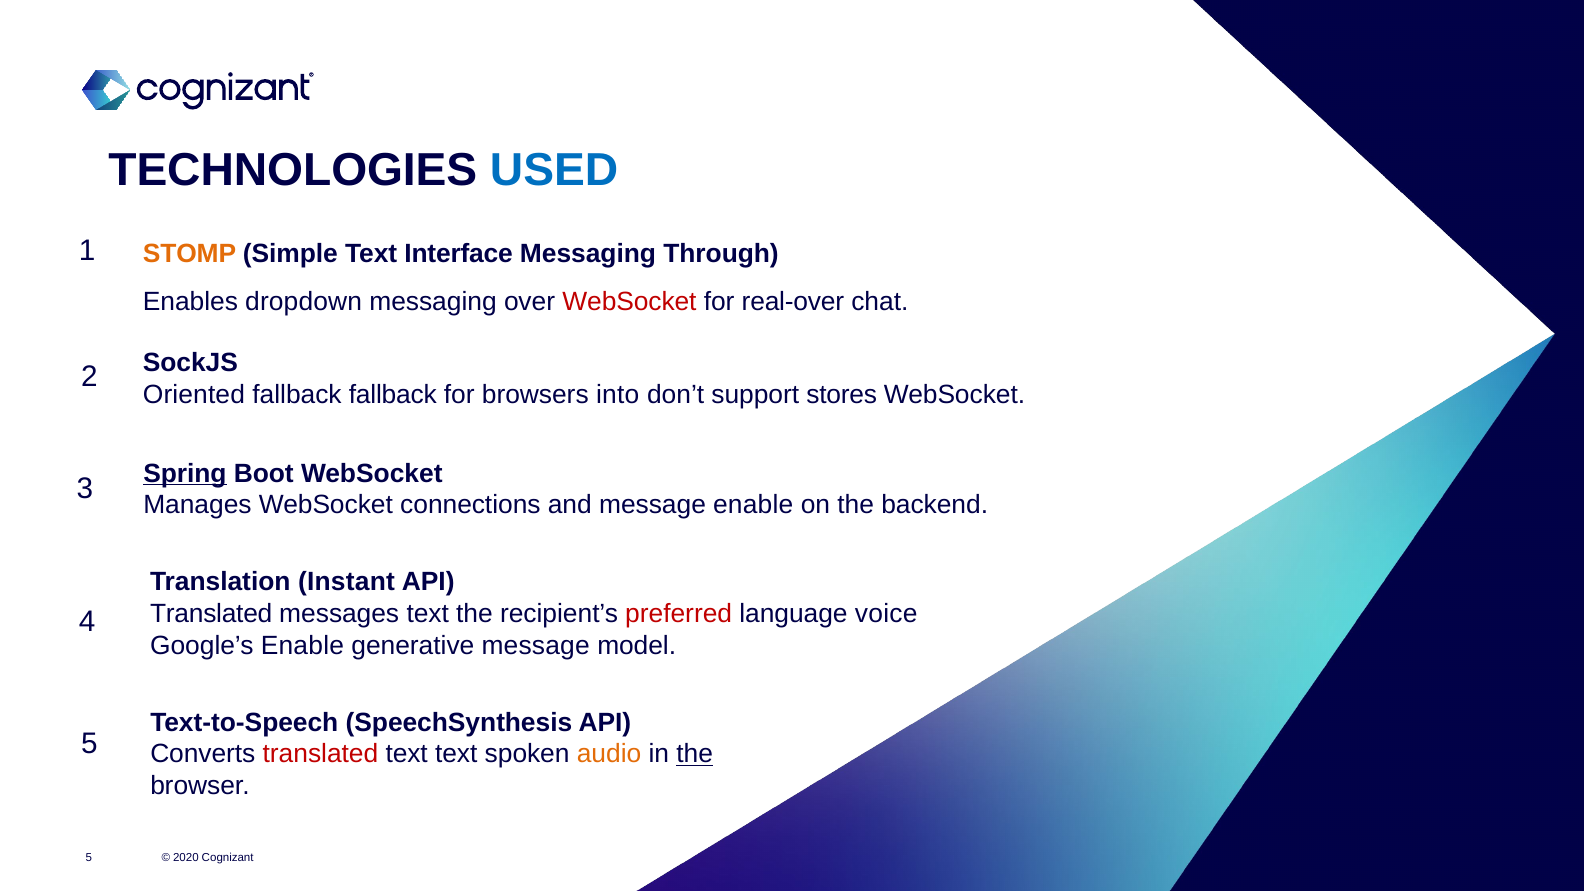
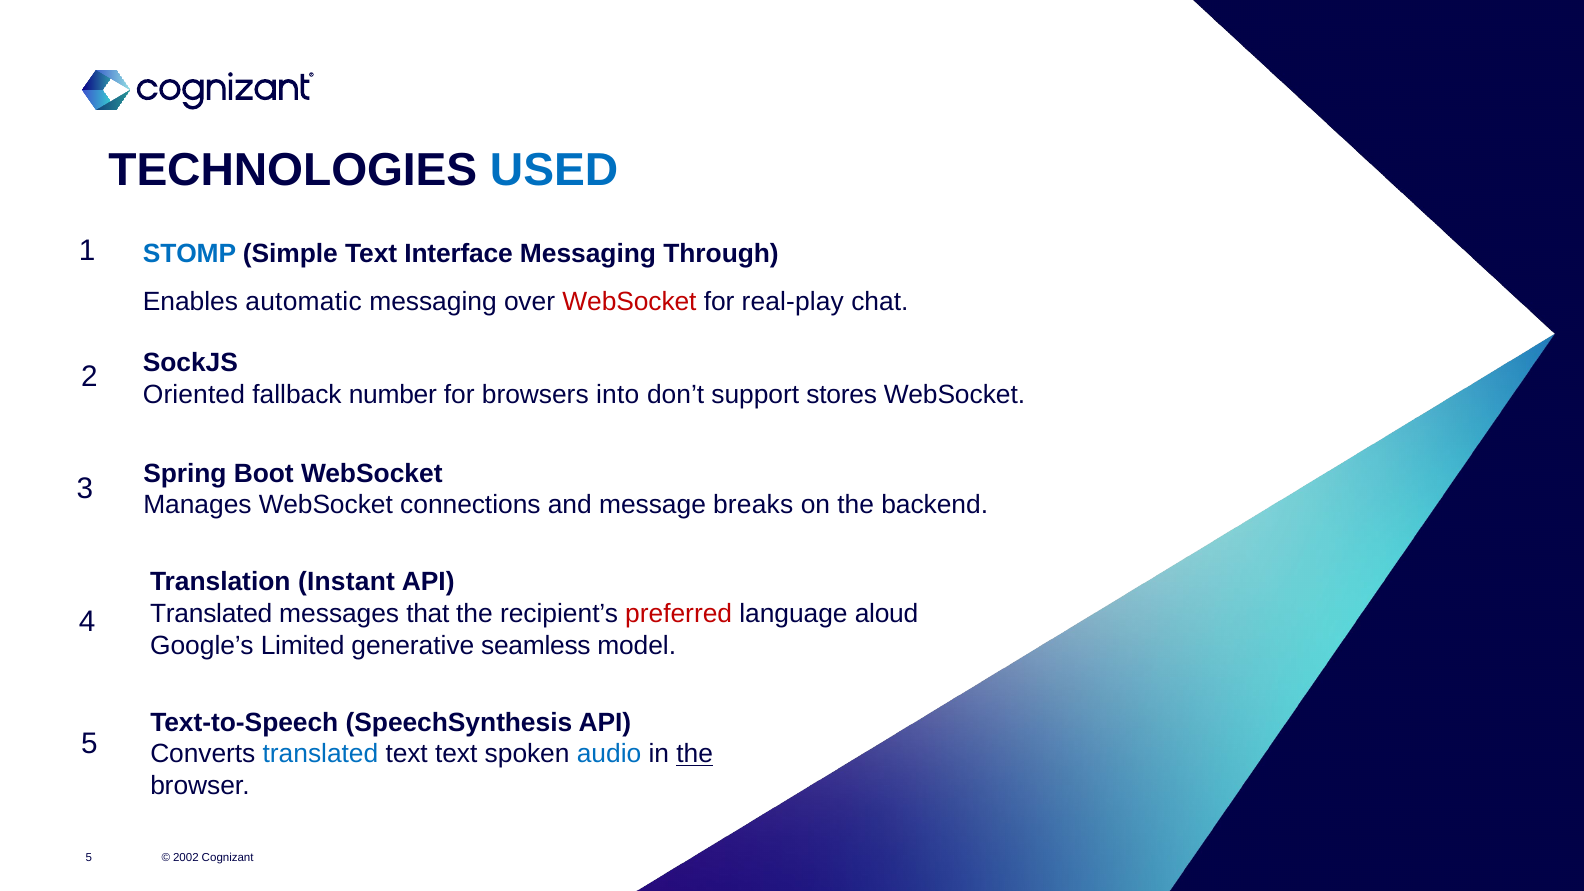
STOMP colour: orange -> blue (190, 254)
dropdown: dropdown -> automatic (304, 302)
real-over: real-over -> real-play (793, 302)
fallback fallback: fallback -> number (393, 395)
Spring underline: present -> none (185, 473)
message enable: enable -> breaks (753, 505)
messages text: text -> that (428, 614)
voice: voice -> aloud (887, 614)
Google’s Enable: Enable -> Limited (303, 645)
generative message: message -> seamless (536, 645)
translated colour: red -> blue (320, 754)
audio colour: orange -> blue (609, 754)
2020: 2020 -> 2002 (186, 857)
